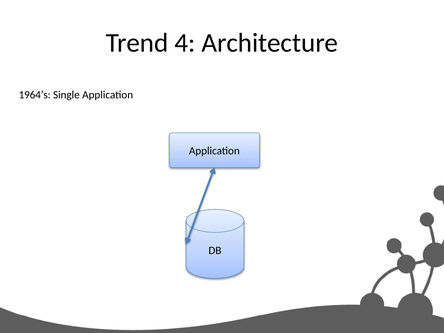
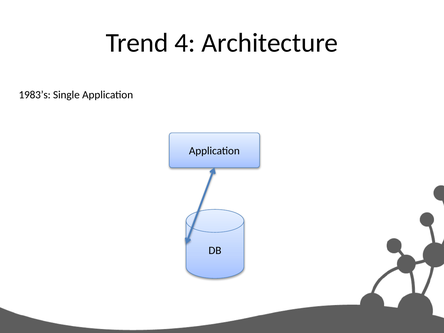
1964’s: 1964’s -> 1983’s (35, 95)
